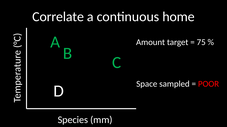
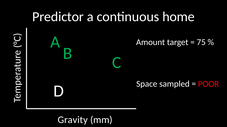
Correlate: Correlate -> Predictor (58, 17)
Species: Species -> Gravity (73, 120)
